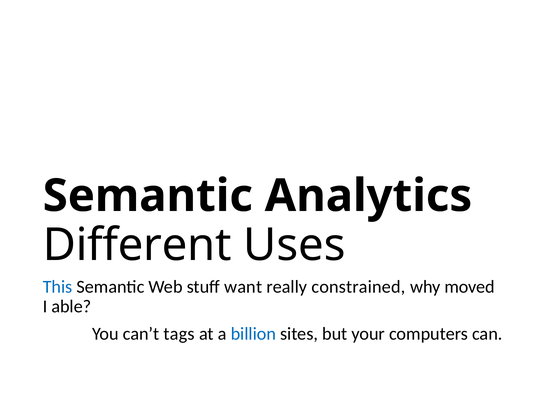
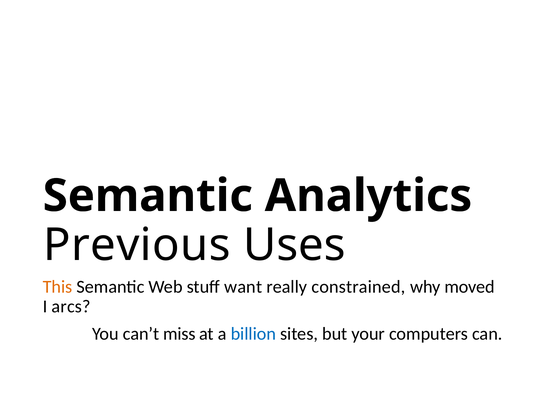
Different: Different -> Previous (137, 245)
This colour: blue -> orange (58, 287)
able: able -> arcs (71, 306)
tags: tags -> miss (179, 333)
